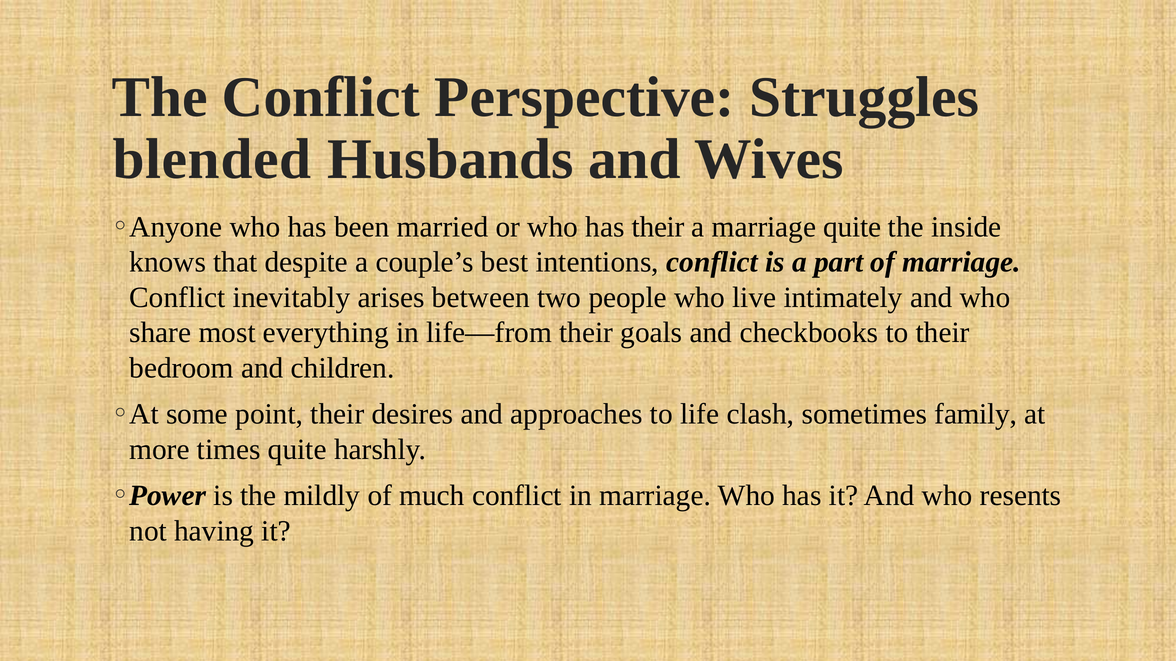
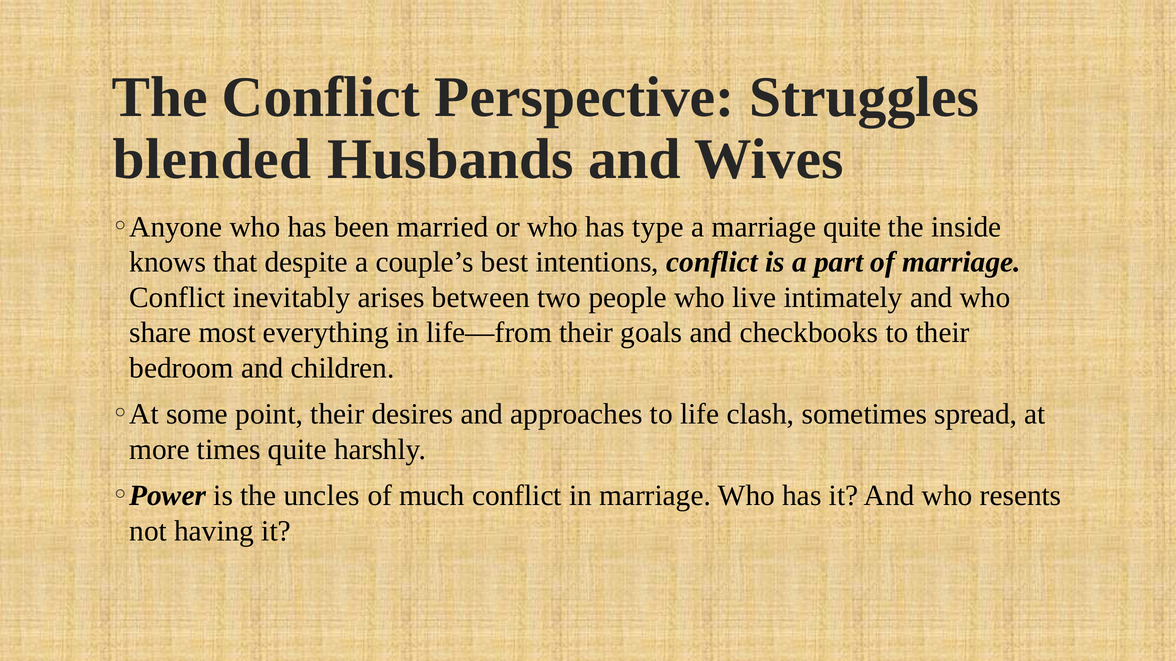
has their: their -> type (658, 227)
family: family -> spread (976, 414)
mildly: mildly -> uncles (322, 496)
